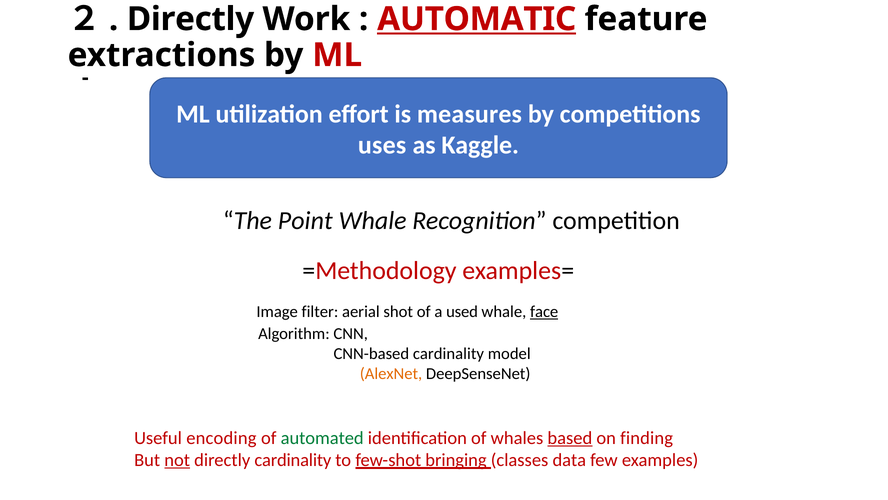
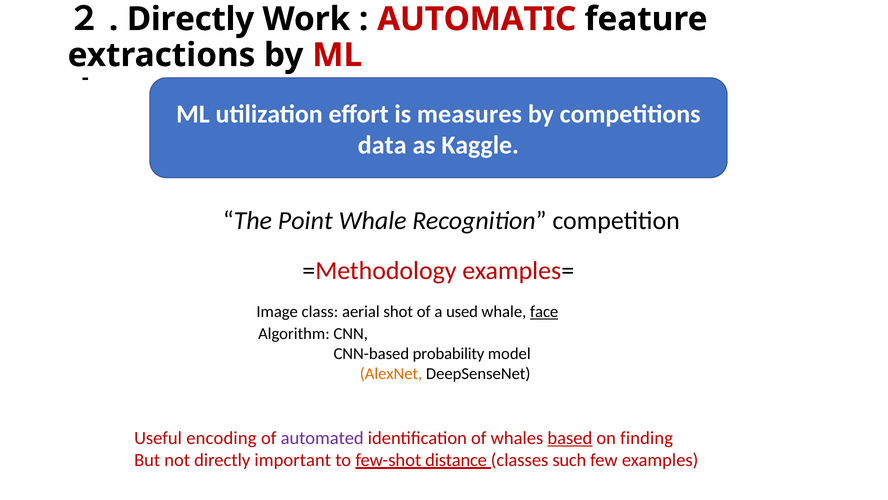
AUTOMATIC underline: present -> none (477, 19)
uses: uses -> data (382, 145)
filter: filter -> class (320, 312)
CNN-based cardinality: cardinality -> probability (449, 353)
automated colour: green -> purple (322, 438)
not underline: present -> none (177, 460)
directly cardinality: cardinality -> important (293, 460)
bringing: bringing -> distance (456, 460)
data: data -> such (569, 460)
